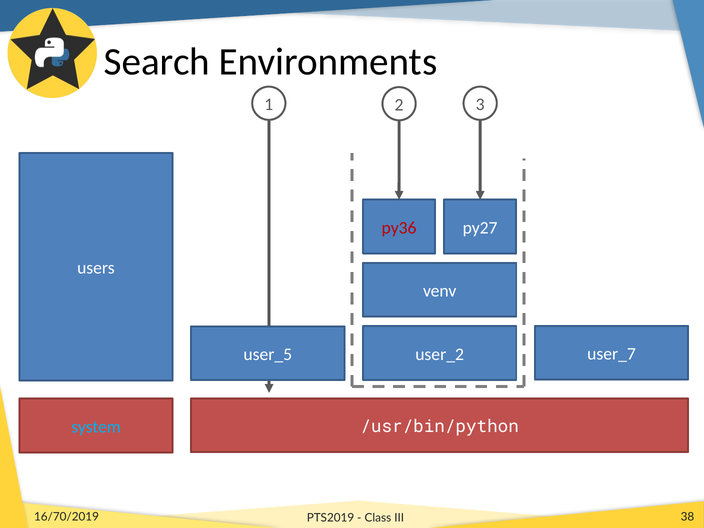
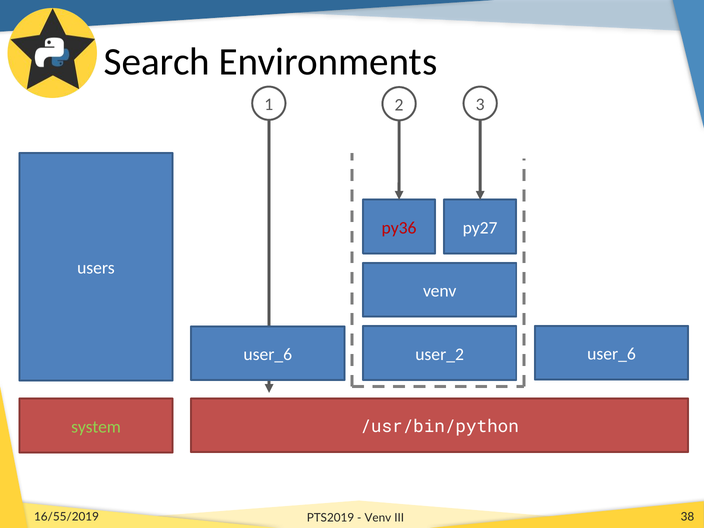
user_7: user_7 -> user_6 (611, 354)
user_5: user_5 -> user_6 (268, 354)
system colour: light blue -> light green (96, 427)
16/70/2019: 16/70/2019 -> 16/55/2019 (66, 517)
Class: Class -> Venv (378, 518)
